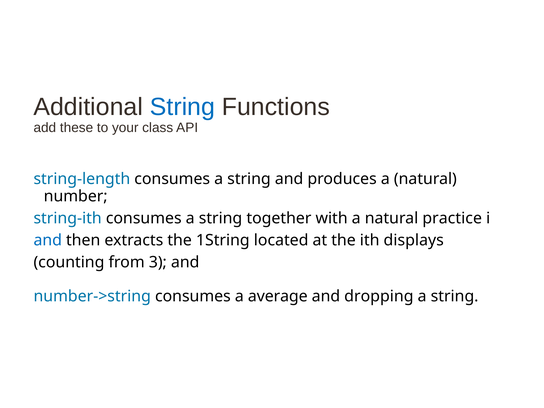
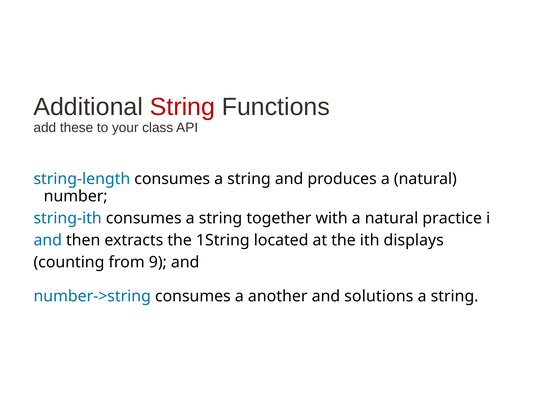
String colour: blue -> red (182, 107)
3: 3 -> 9 (158, 262)
average: average -> another (278, 296)
dropping: dropping -> solutions (379, 296)
